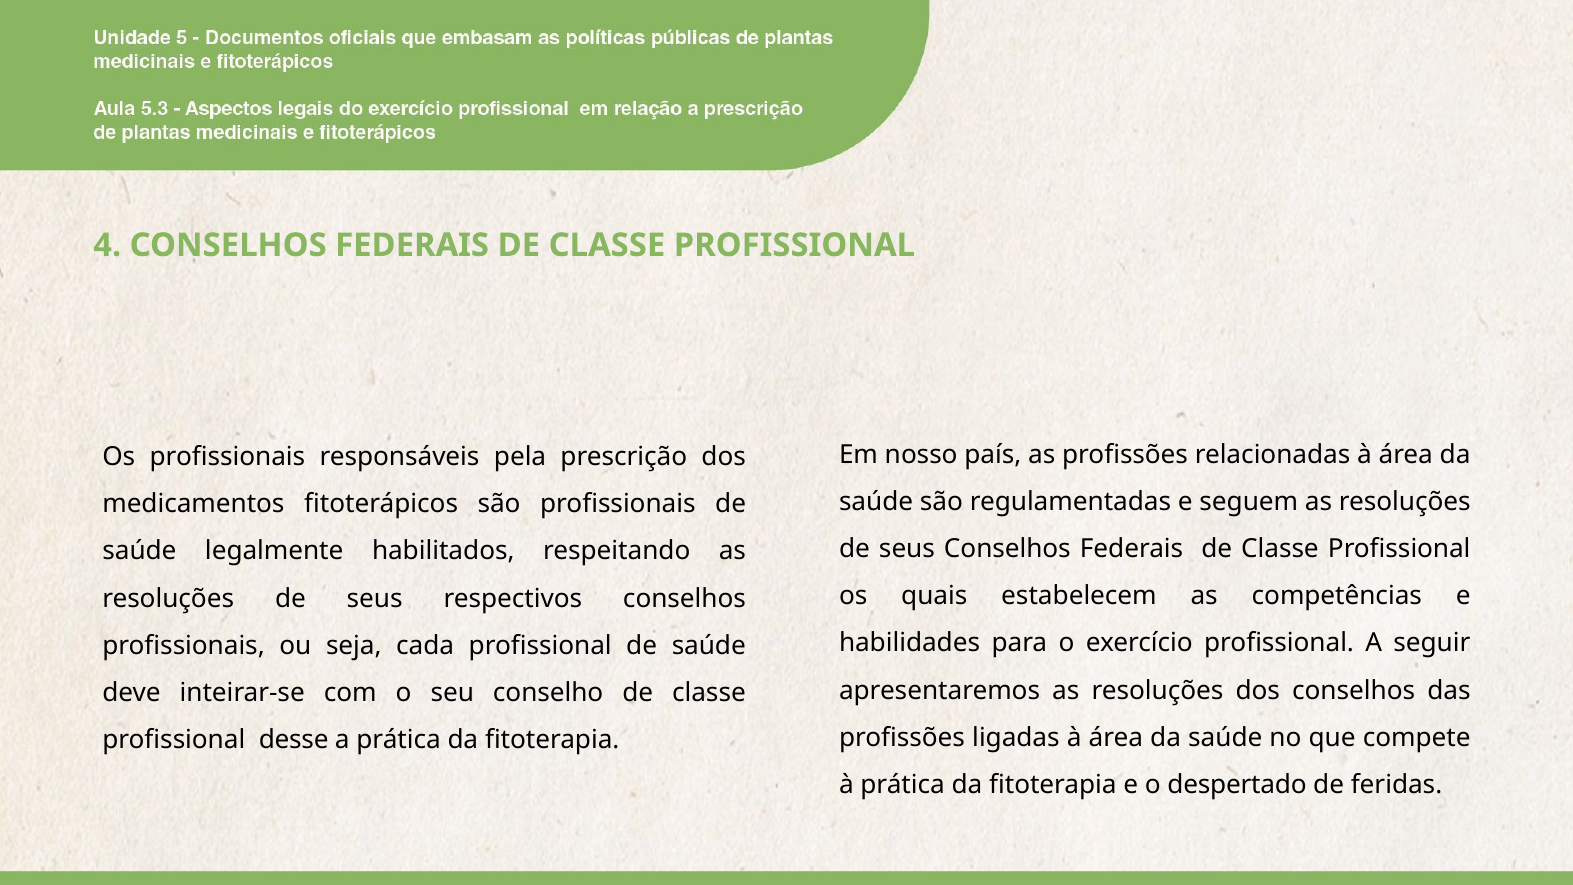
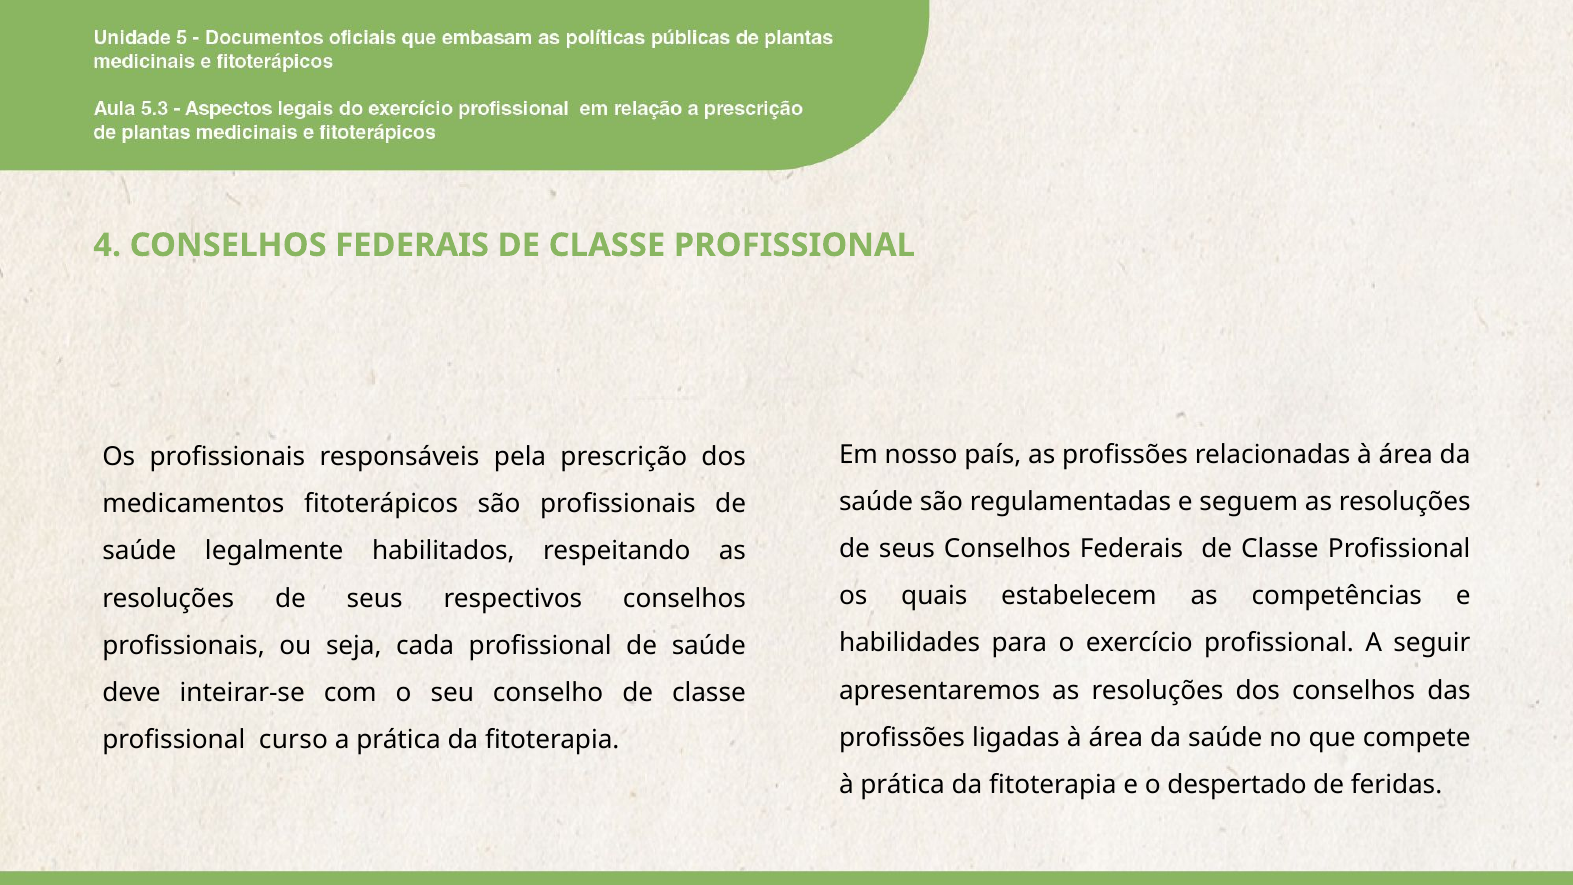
desse: desse -> curso (293, 740)
